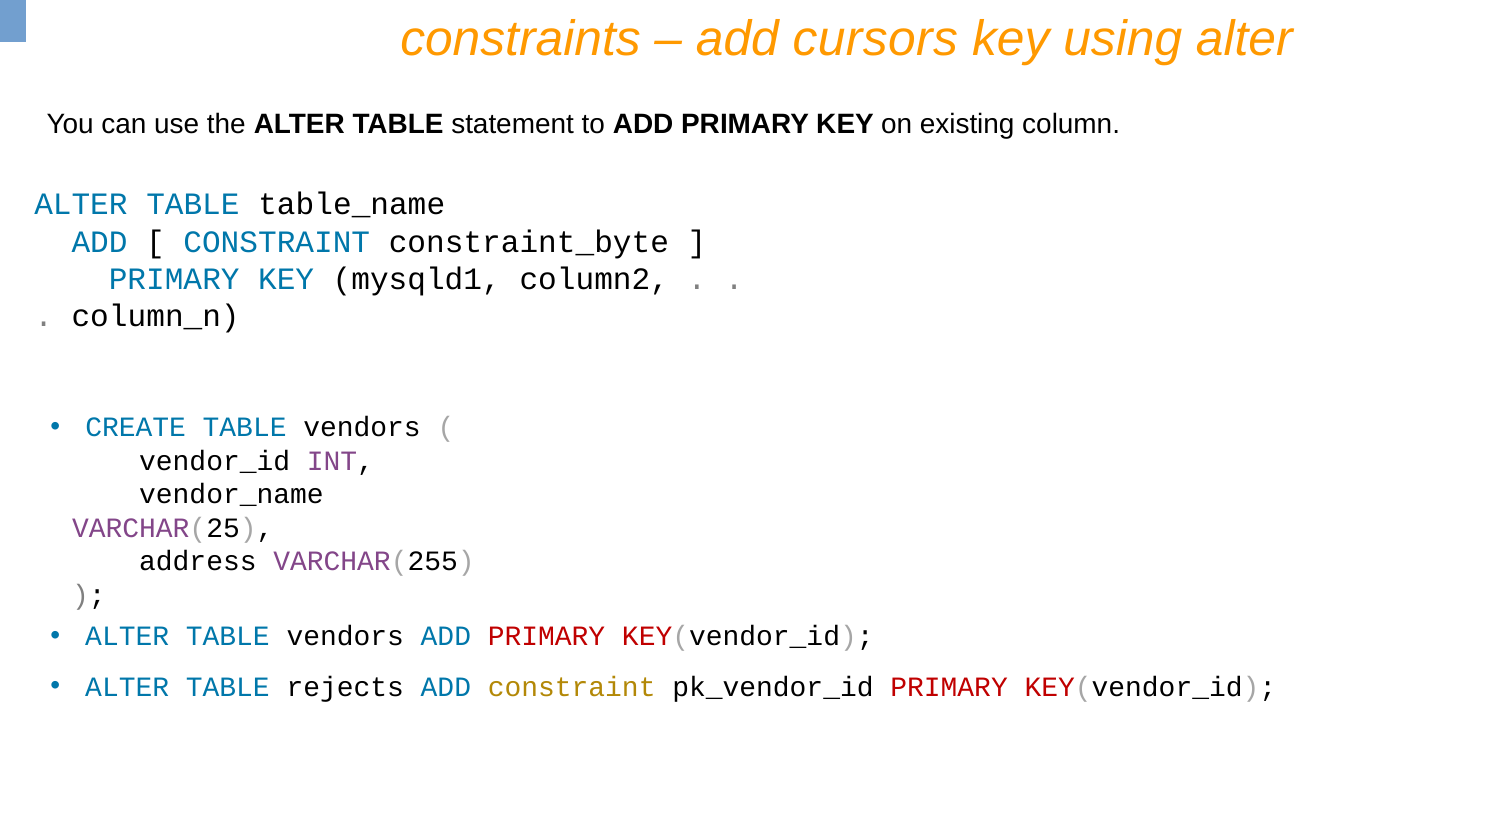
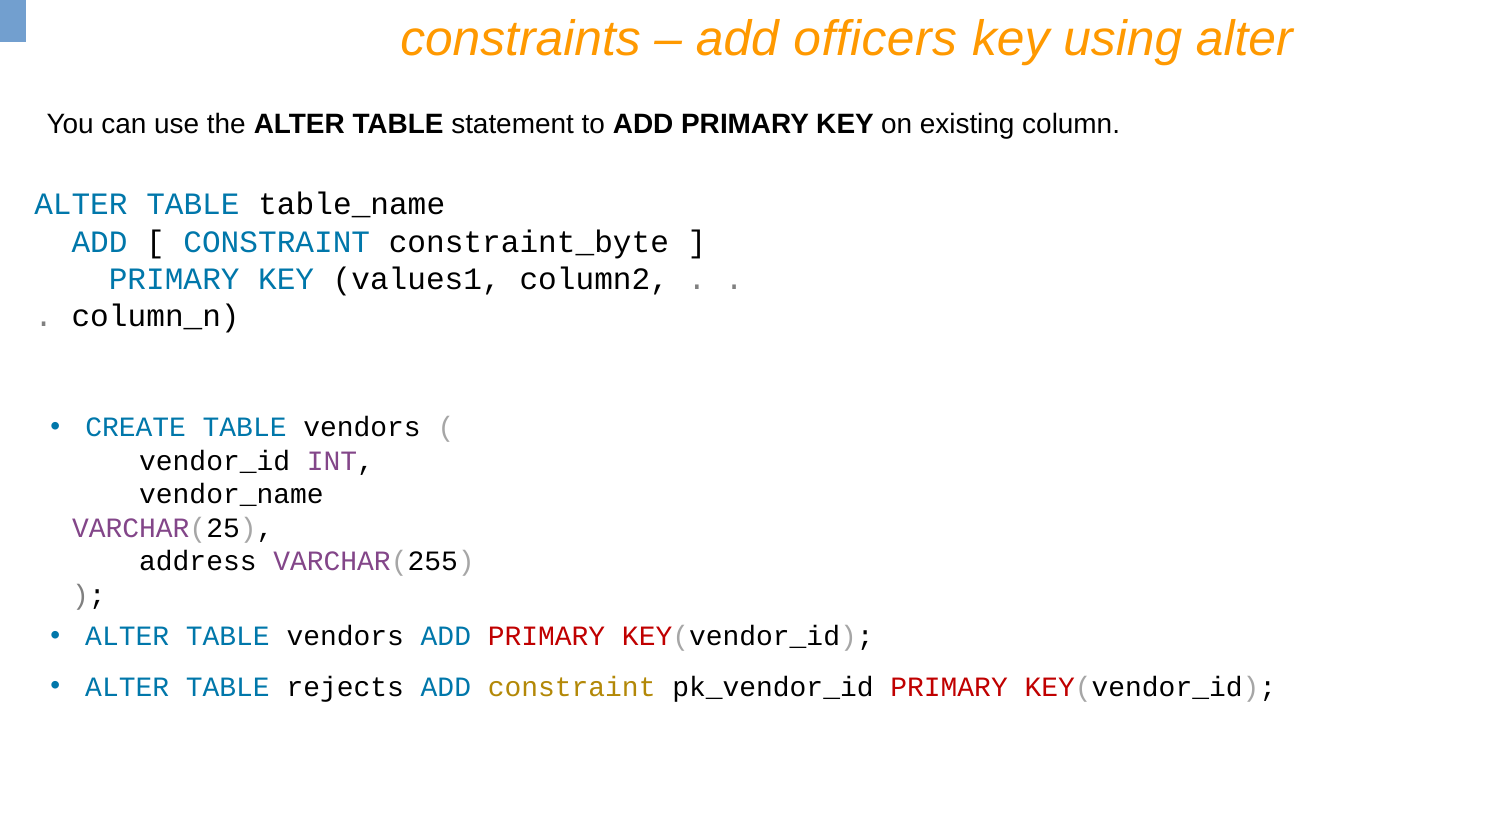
cursors: cursors -> officers (875, 39)
mysqld1: mysqld1 -> values1 (417, 279)
